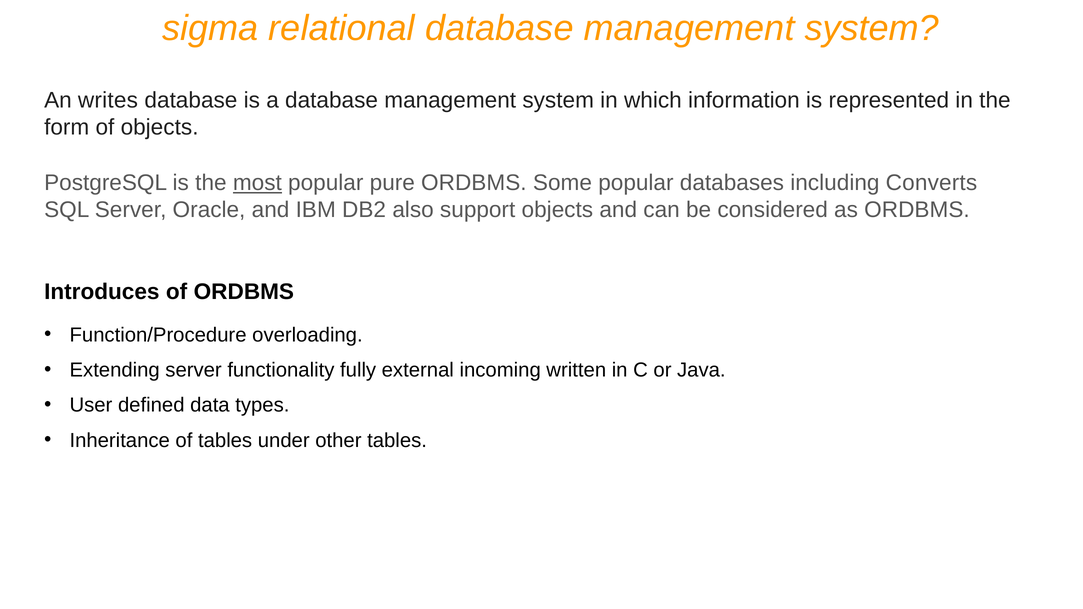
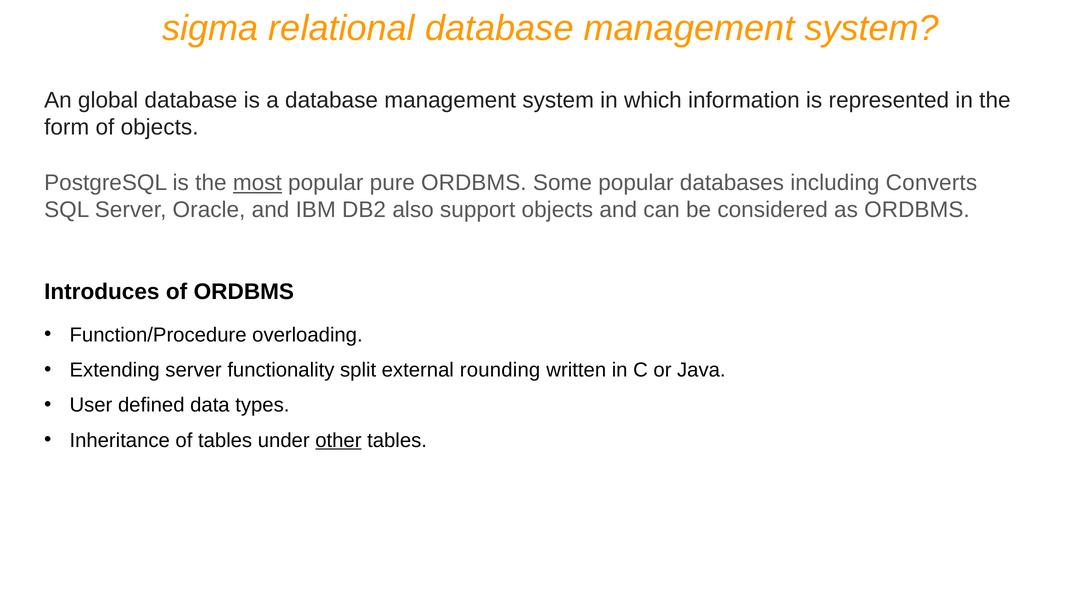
writes: writes -> global (108, 100)
fully: fully -> split (358, 370)
incoming: incoming -> rounding (500, 370)
other underline: none -> present (338, 440)
